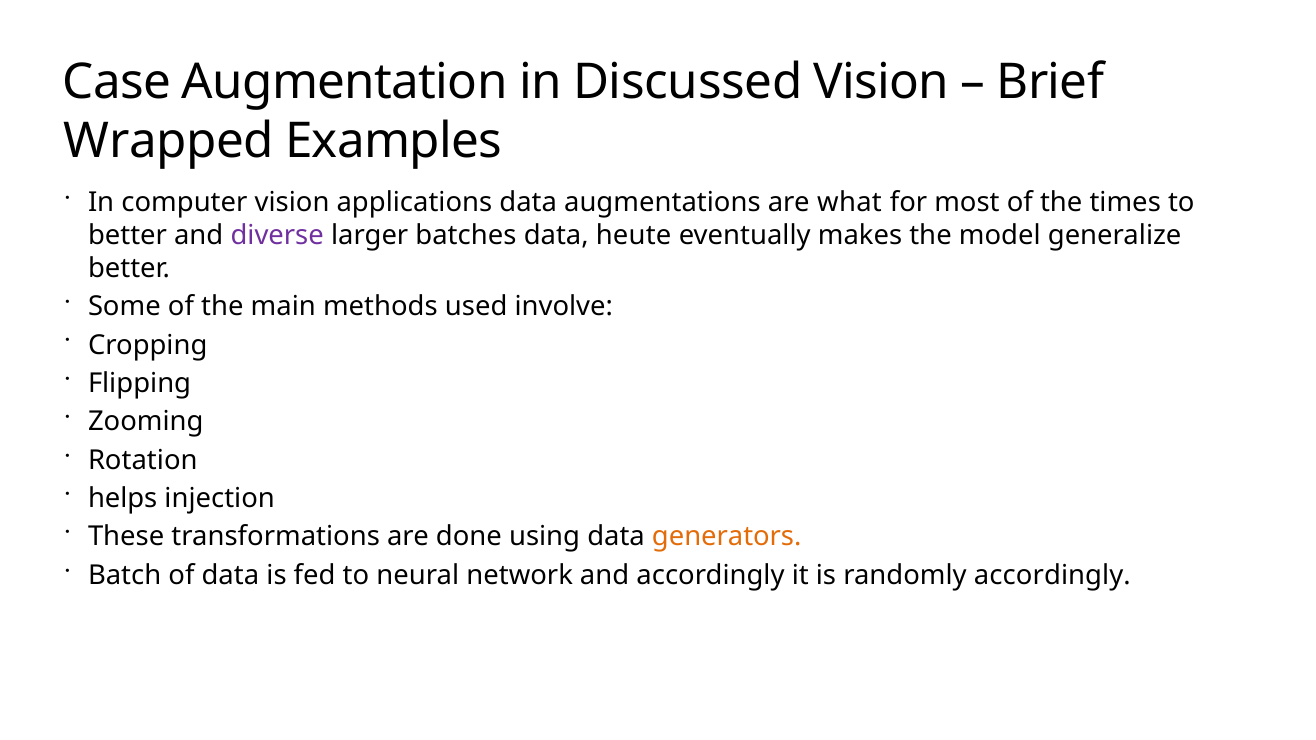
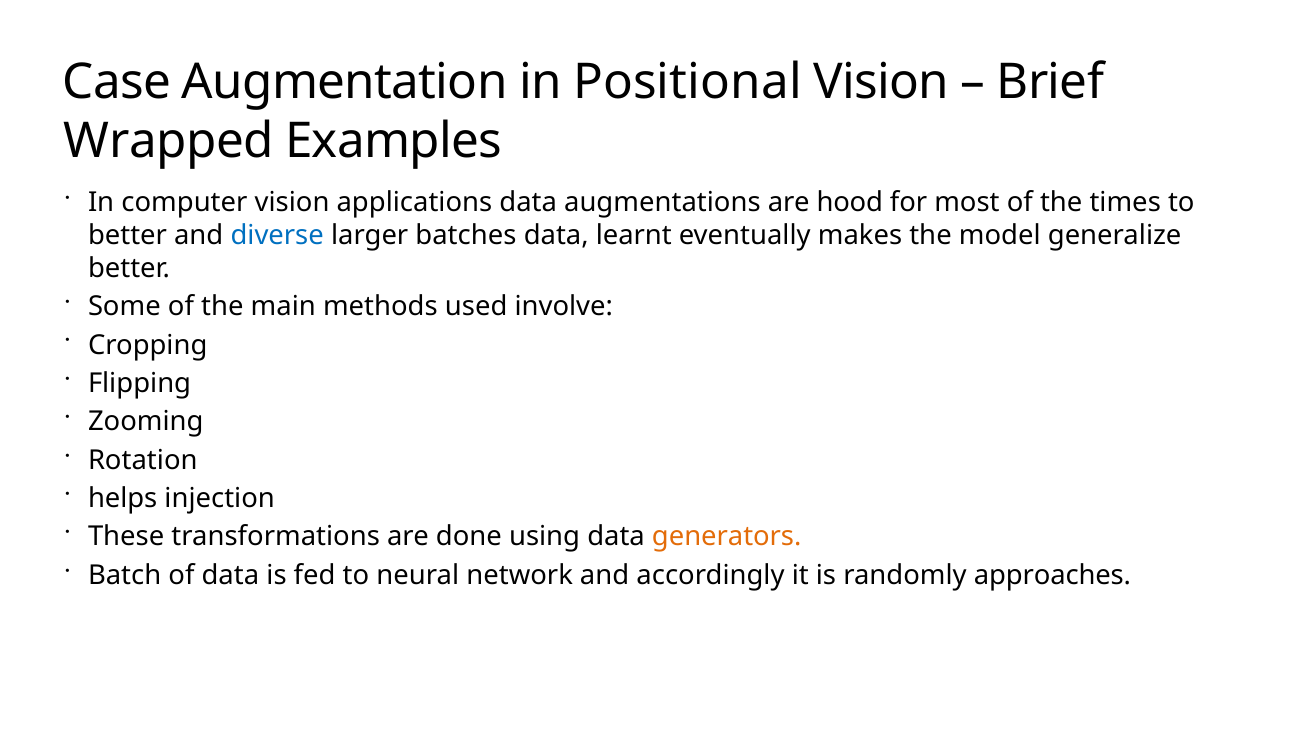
Discussed: Discussed -> Positional (688, 82)
what: what -> hood (850, 203)
diverse colour: purple -> blue (277, 235)
heute: heute -> learnt (634, 235)
randomly accordingly: accordingly -> approaches (1052, 575)
